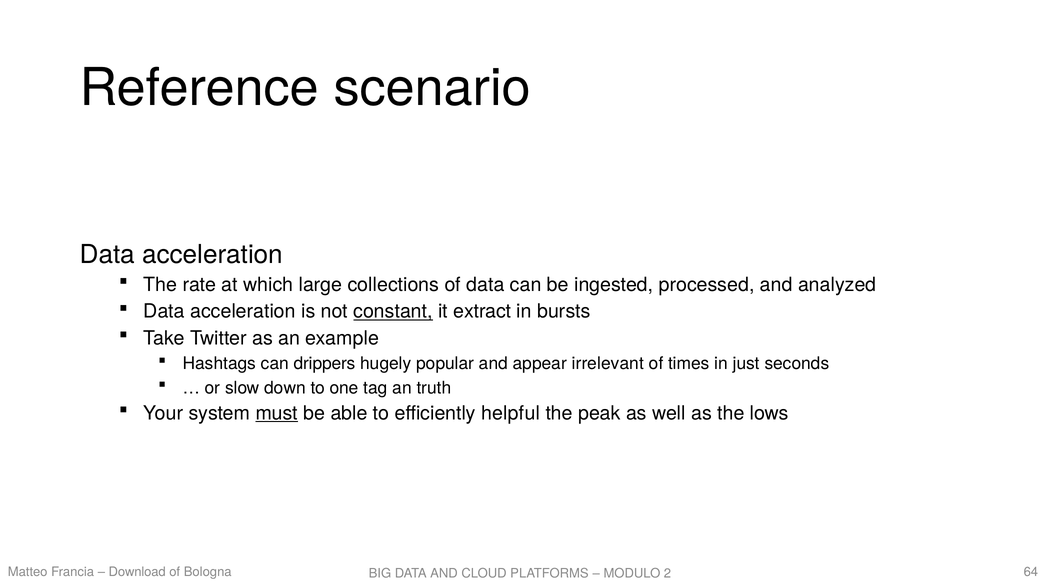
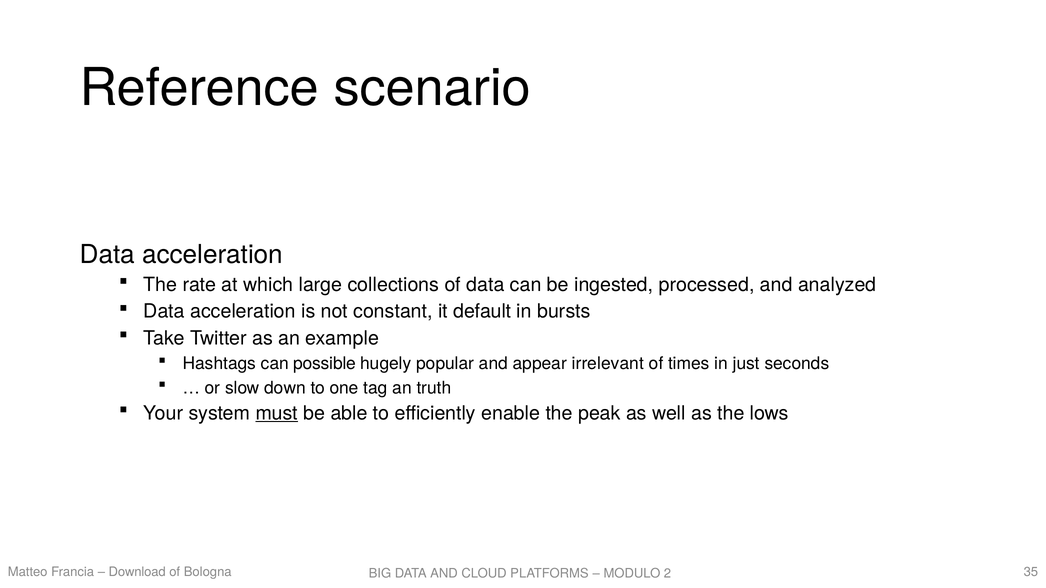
constant underline: present -> none (393, 312)
extract: extract -> default (482, 312)
drippers: drippers -> possible (325, 364)
helpful: helpful -> enable (511, 413)
64: 64 -> 35 (1031, 572)
